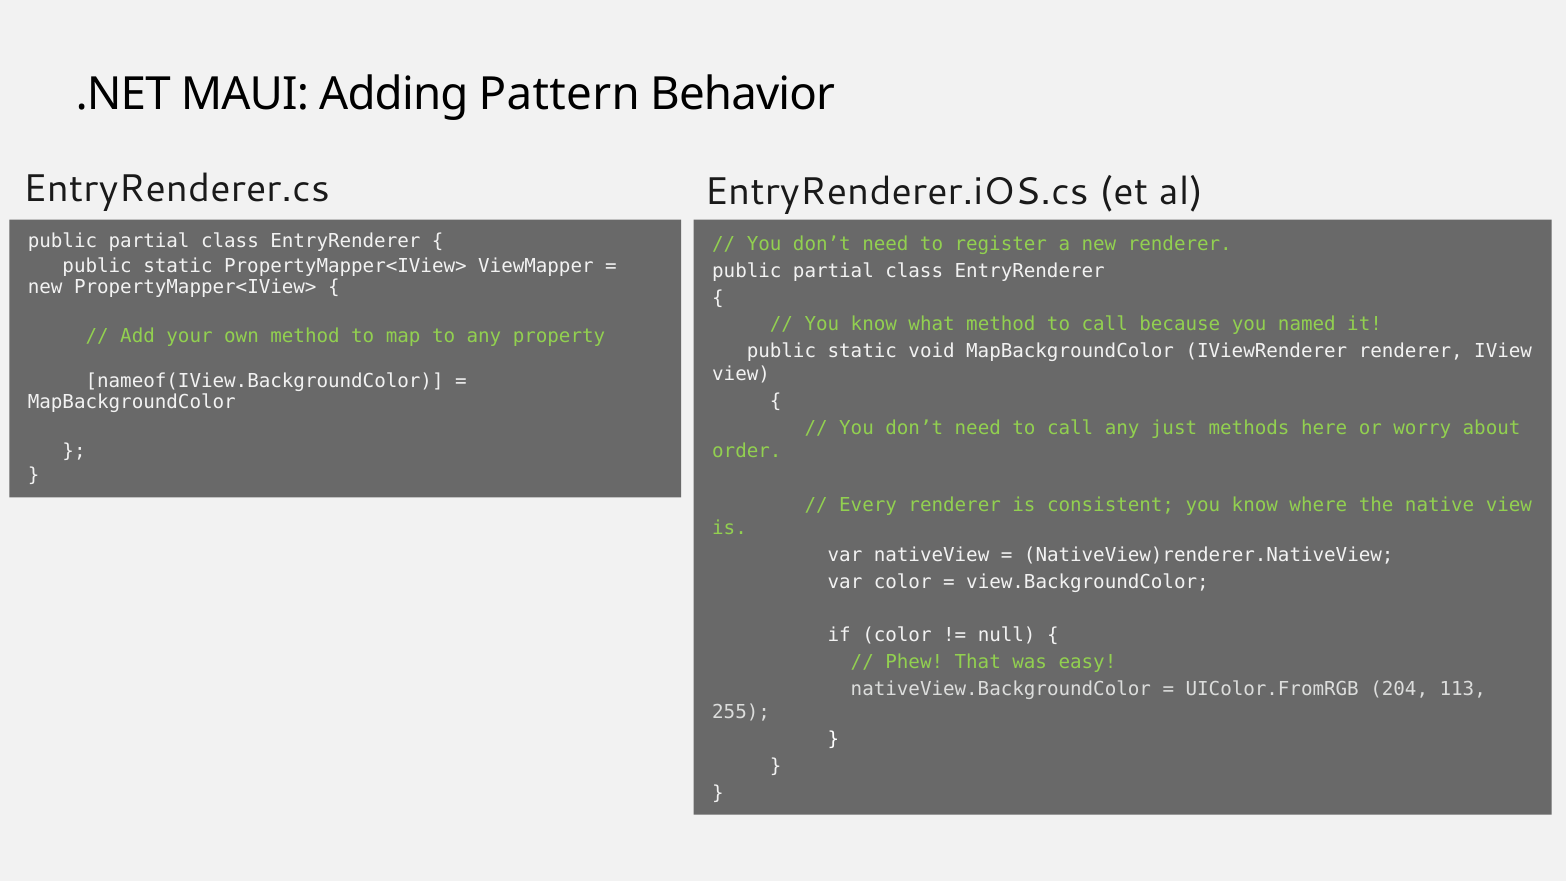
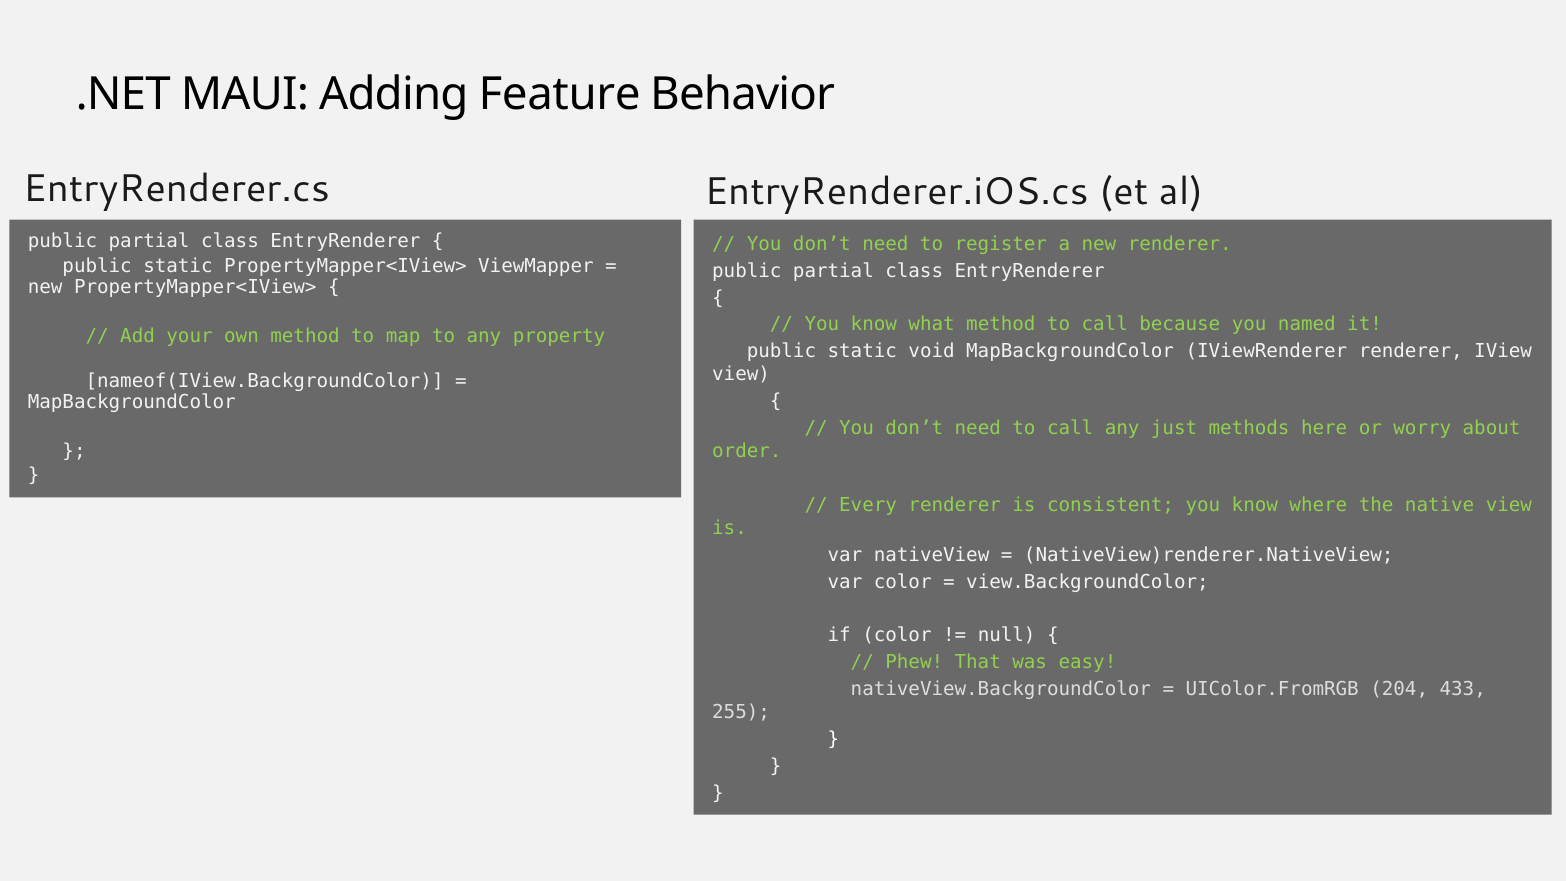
Pattern: Pattern -> Feature (560, 95)
113: 113 -> 433 (1463, 689)
